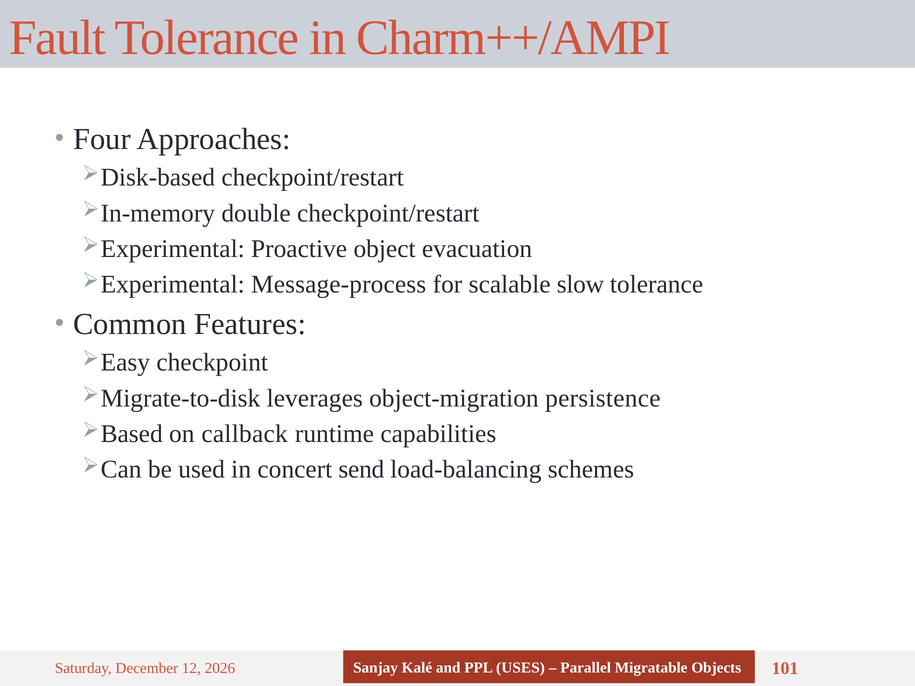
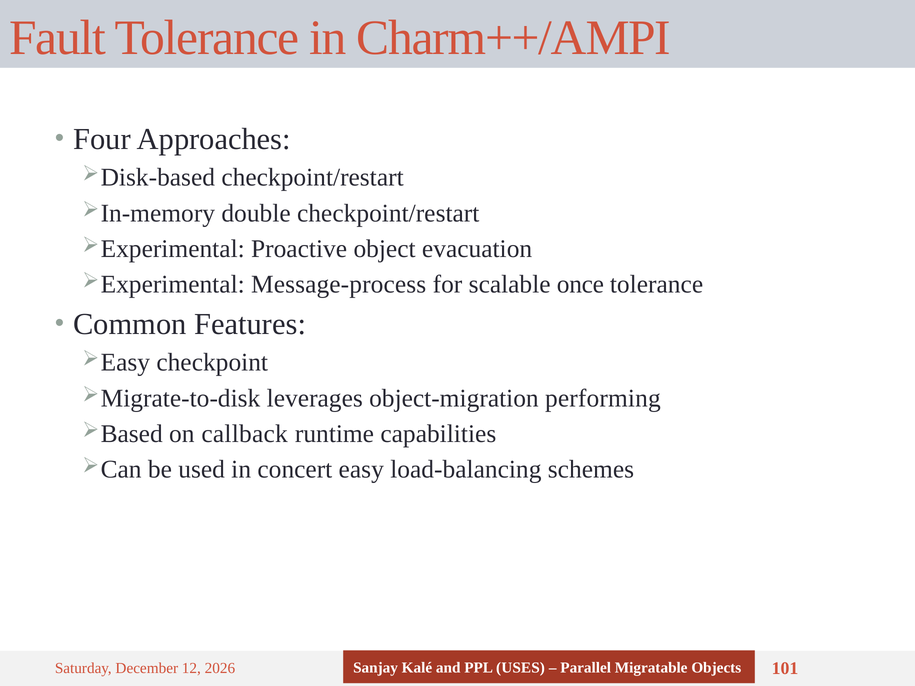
slow: slow -> once (580, 284)
persistence: persistence -> performing (603, 398)
send: send -> easy (361, 469)
